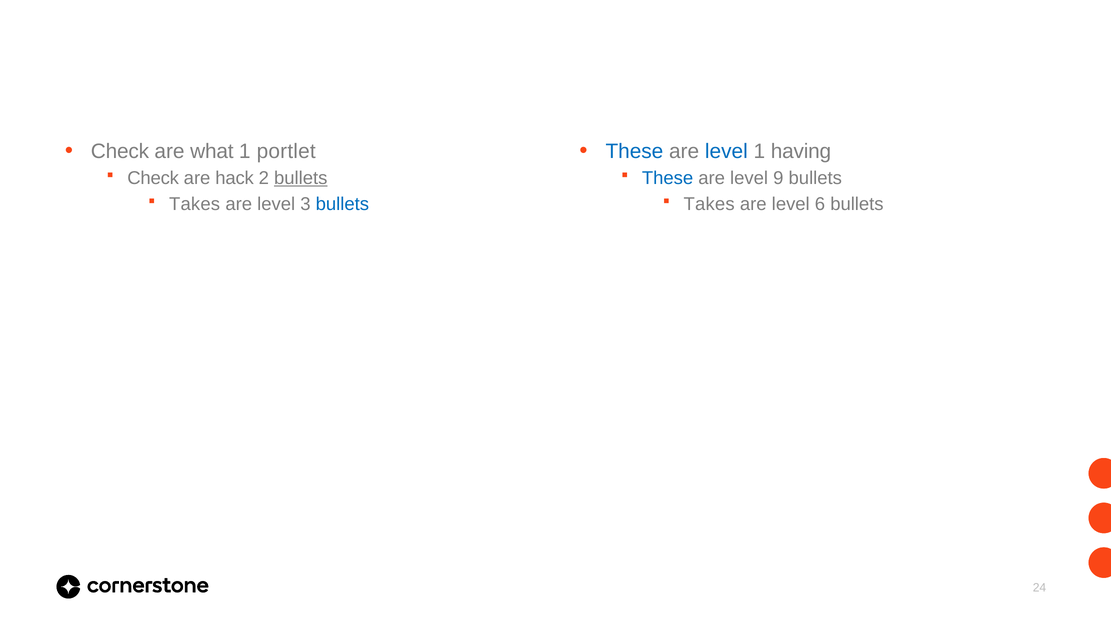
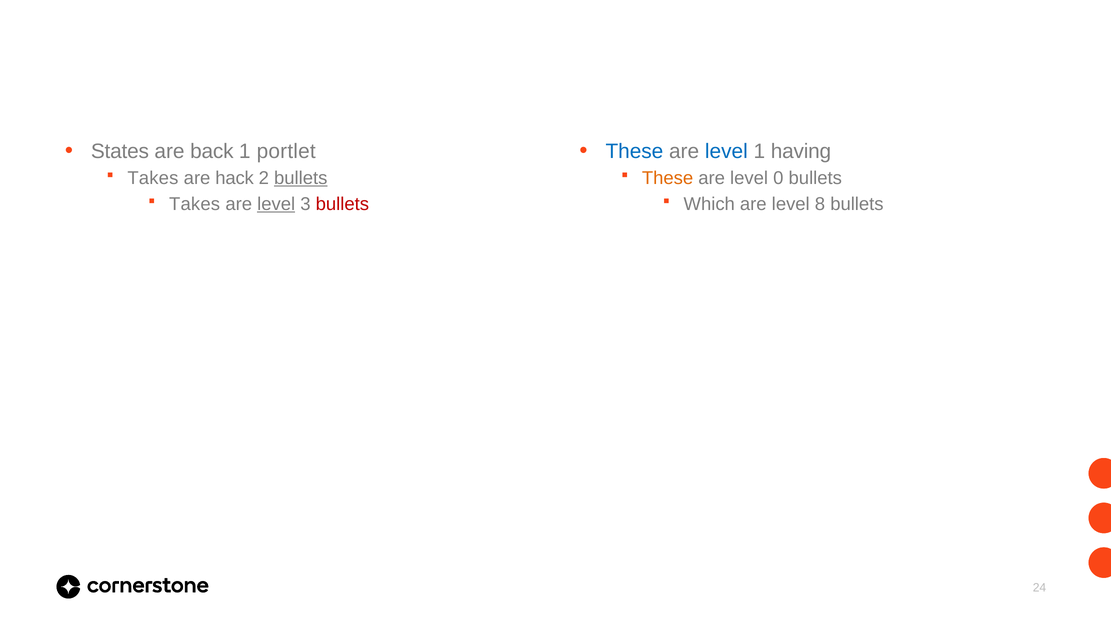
Check: Check -> States (120, 151)
what: what -> back (212, 151)
Check: Check -> Takes (153, 178)
These colour: blue -> orange (668, 178)
9: 9 -> 0 (778, 178)
level underline: none -> present (276, 204)
bullets colour: blue -> red (342, 204)
Takes: Takes -> Which (709, 204)
6: 6 -> 8 (820, 204)
